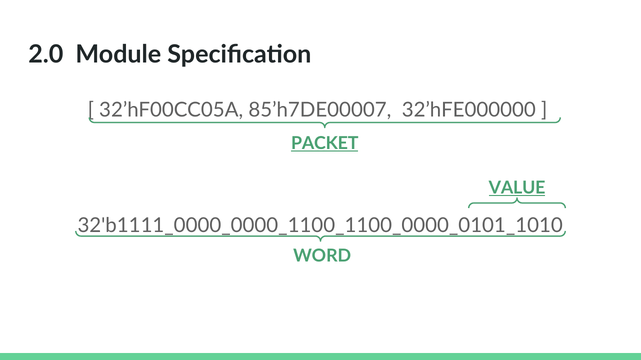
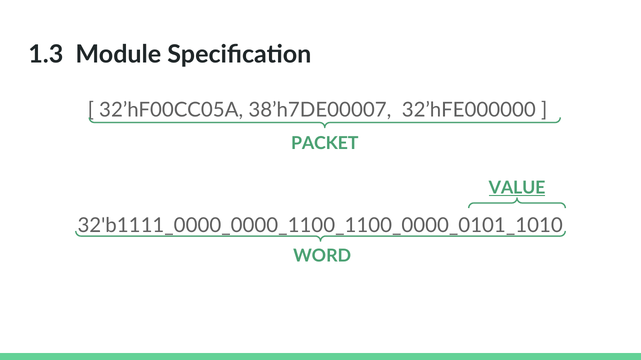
2.0: 2.0 -> 1.3 (46, 54)
85’h7DE00007: 85’h7DE00007 -> 38’h7DE00007 (320, 110)
PACKET underline: present -> none (325, 144)
